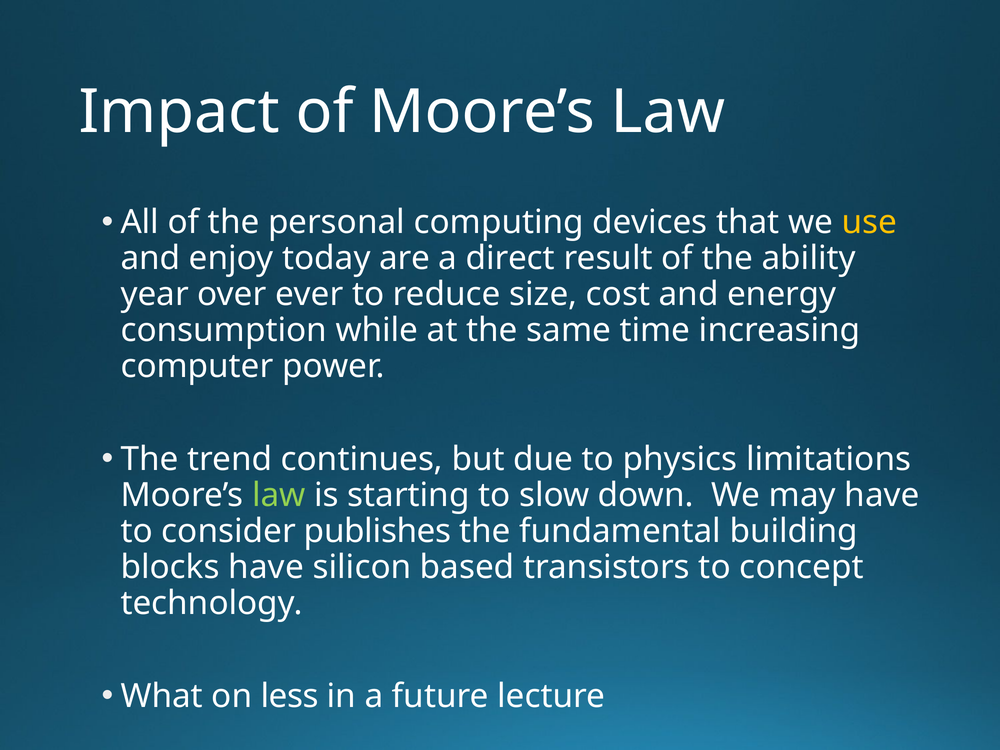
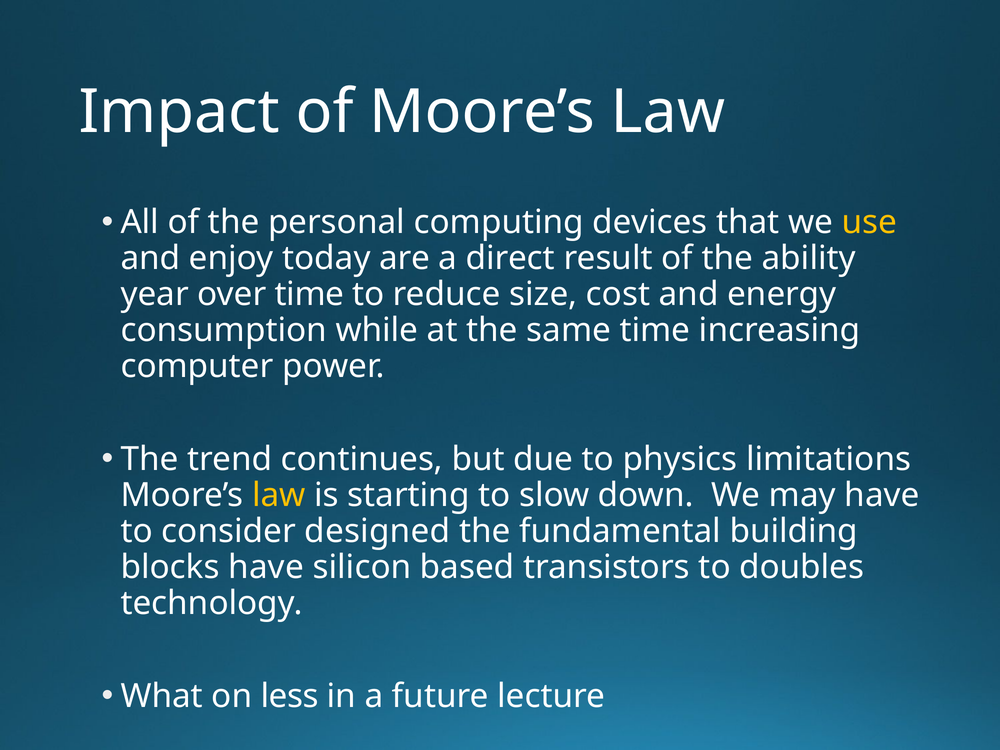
over ever: ever -> time (309, 294)
law colour: light green -> yellow (279, 495)
publishes: publishes -> designed (377, 531)
concept: concept -> doubles (802, 567)
